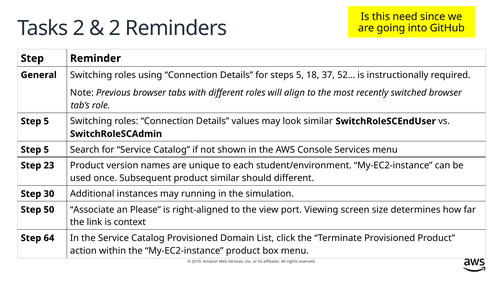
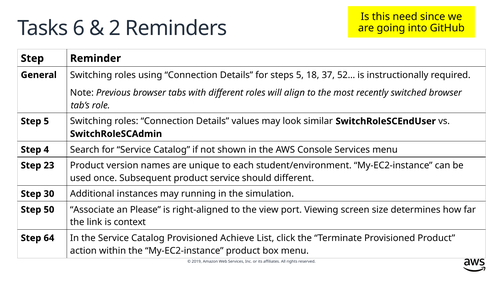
Tasks 2: 2 -> 6 (79, 28)
5: 5 -> 4 (46, 150)
product similar: similar -> service (225, 178)
Domain: Domain -> Achieve (237, 238)
